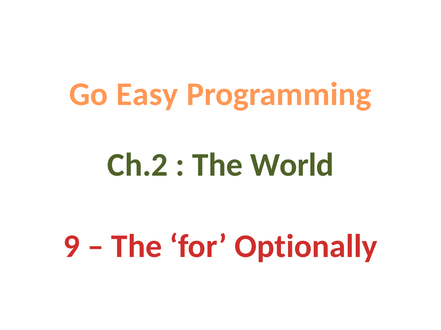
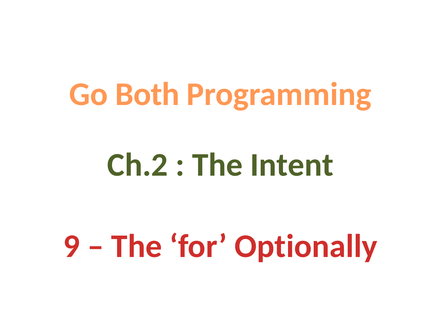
Easy: Easy -> Both (147, 94)
World: World -> Intent (292, 165)
